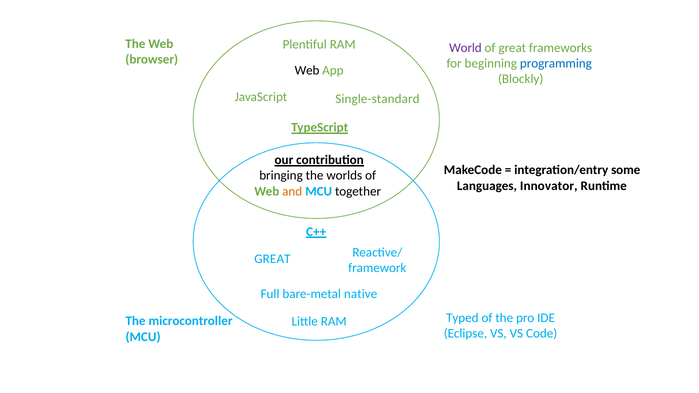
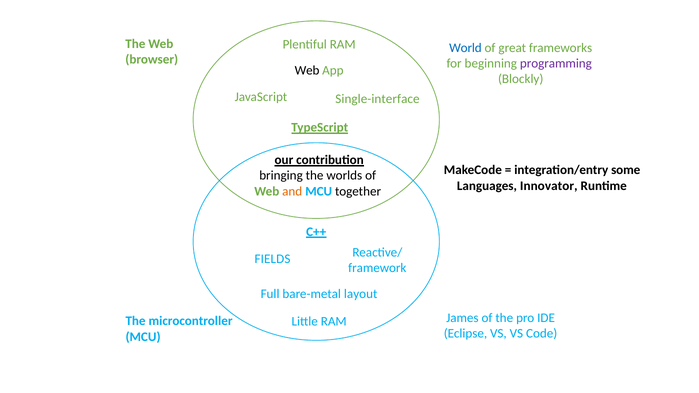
World colour: purple -> blue (465, 48)
programming colour: blue -> purple (556, 63)
Single-standard: Single-standard -> Single-interface (377, 99)
GREAT: GREAT -> FIELDS (272, 259)
native: native -> layout (361, 294)
Typed: Typed -> James (462, 318)
